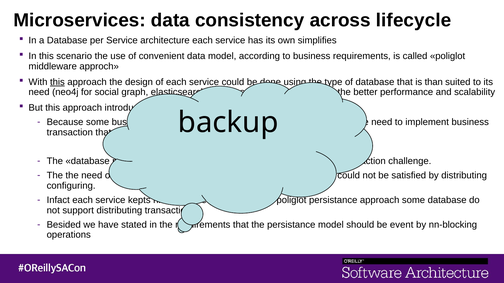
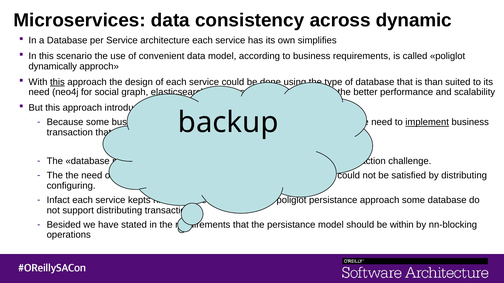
lifecycle: lifecycle -> dynamic (414, 20)
middleware: middleware -> dynamically (53, 66)
implement underline: none -> present (427, 122)
event: event -> within (402, 225)
